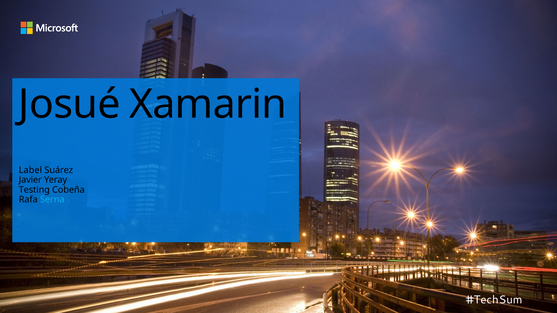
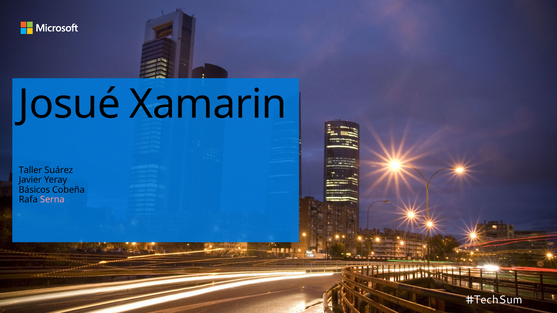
Label: Label -> Taller (30, 170)
Testing: Testing -> Básicos (34, 190)
Serna colour: light blue -> pink (52, 200)
